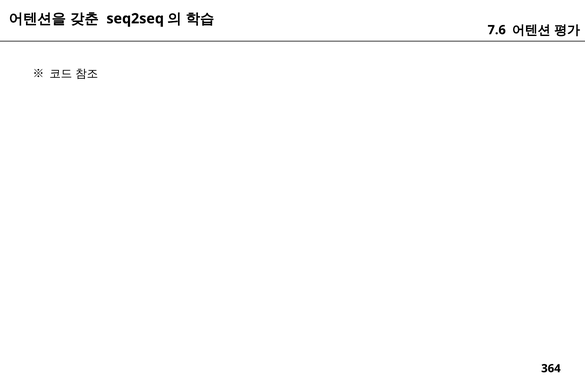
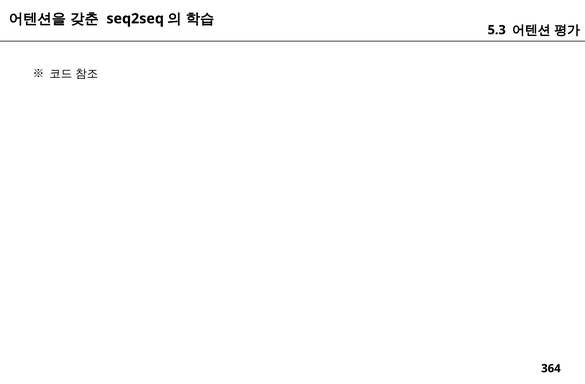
7.6: 7.6 -> 5.3 (497, 30)
